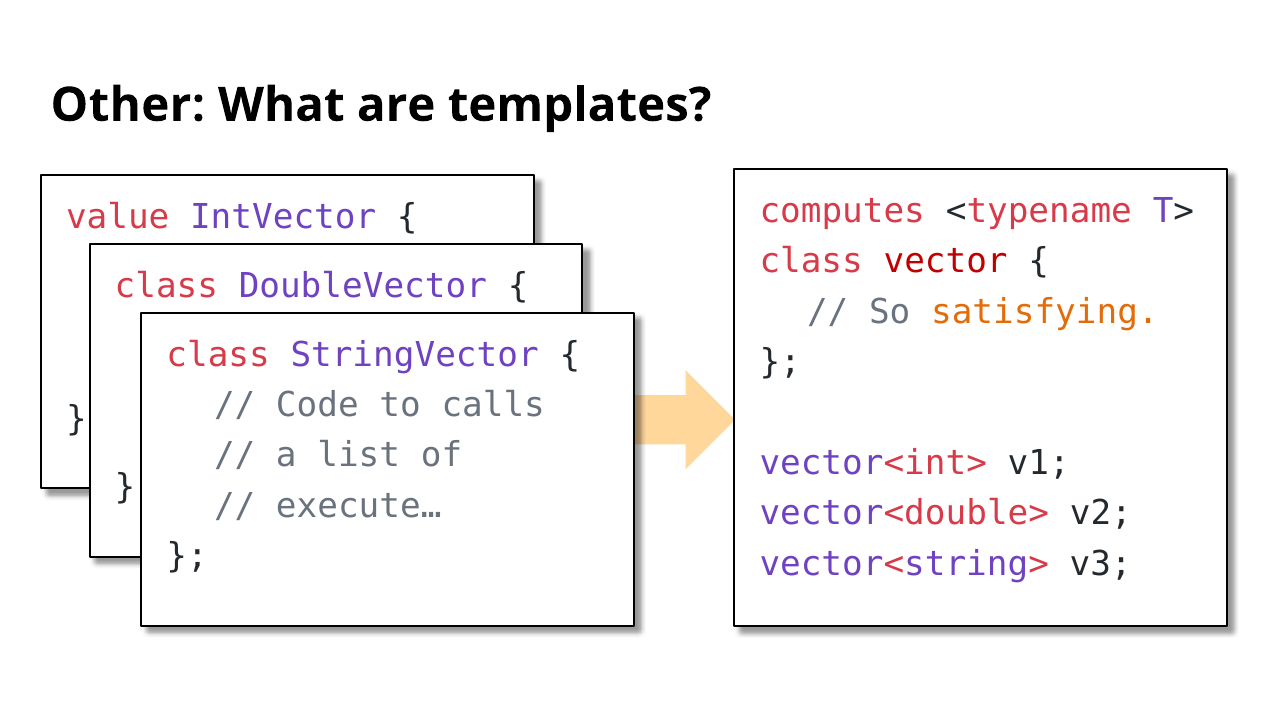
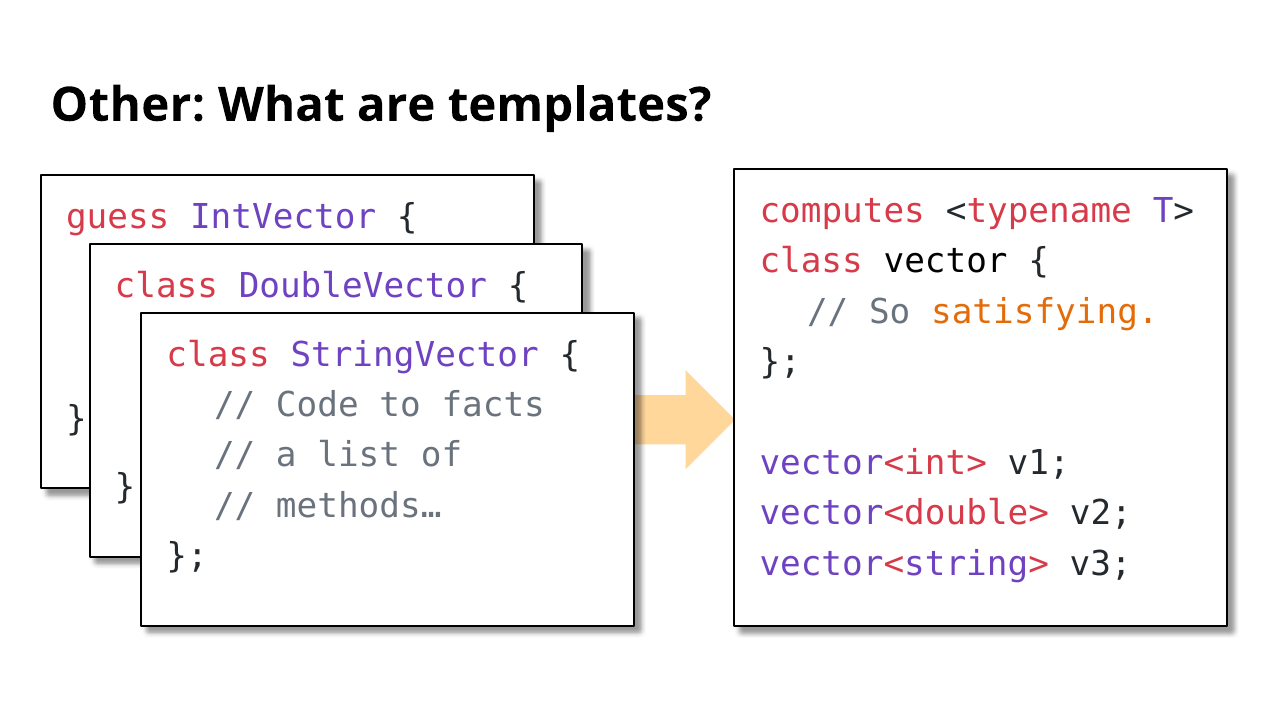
value: value -> guess (118, 217)
vector colour: red -> black (946, 262)
calls: calls -> facts (493, 405)
execute…: execute… -> methods… (359, 506)
